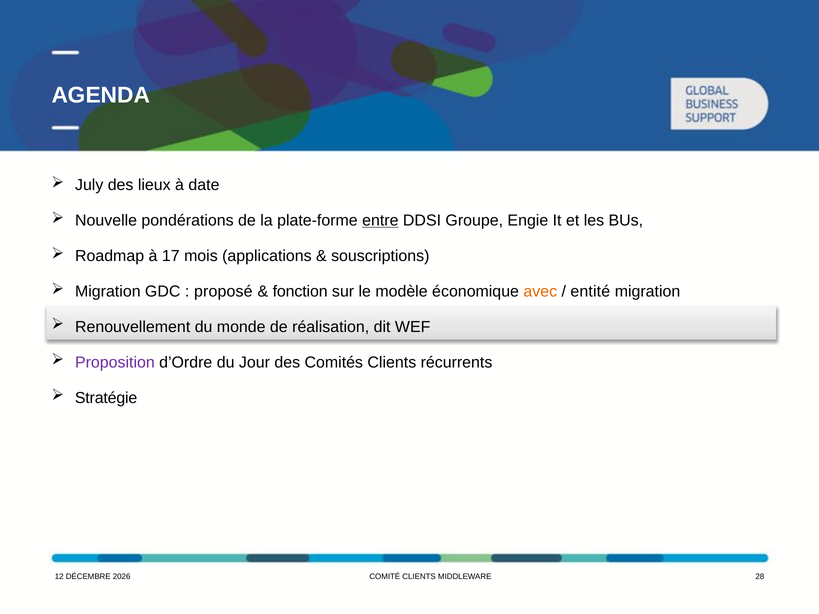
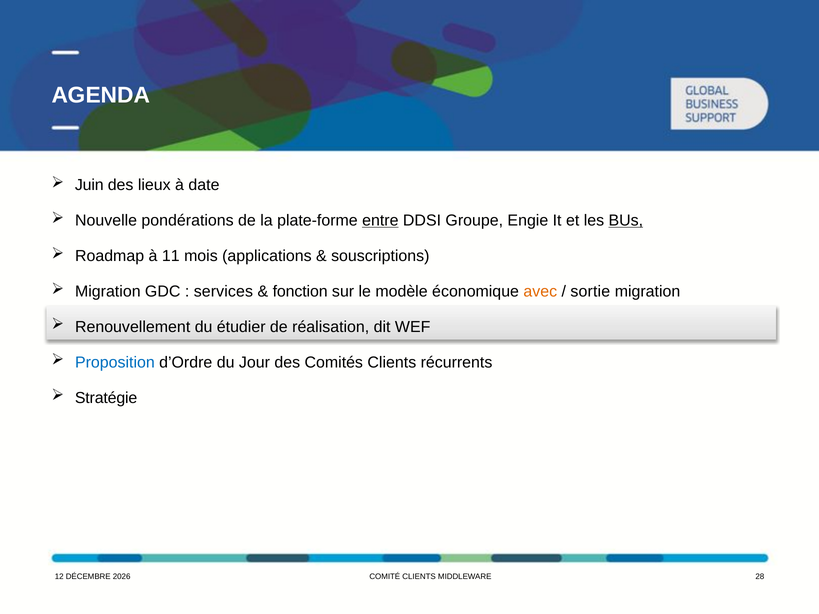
July: July -> Juin (89, 185)
BUs underline: none -> present (626, 220)
17: 17 -> 11 (171, 256)
proposé: proposé -> services (223, 291)
entité: entité -> sortie (590, 291)
monde: monde -> étudier (241, 327)
Proposition colour: purple -> blue (115, 362)
